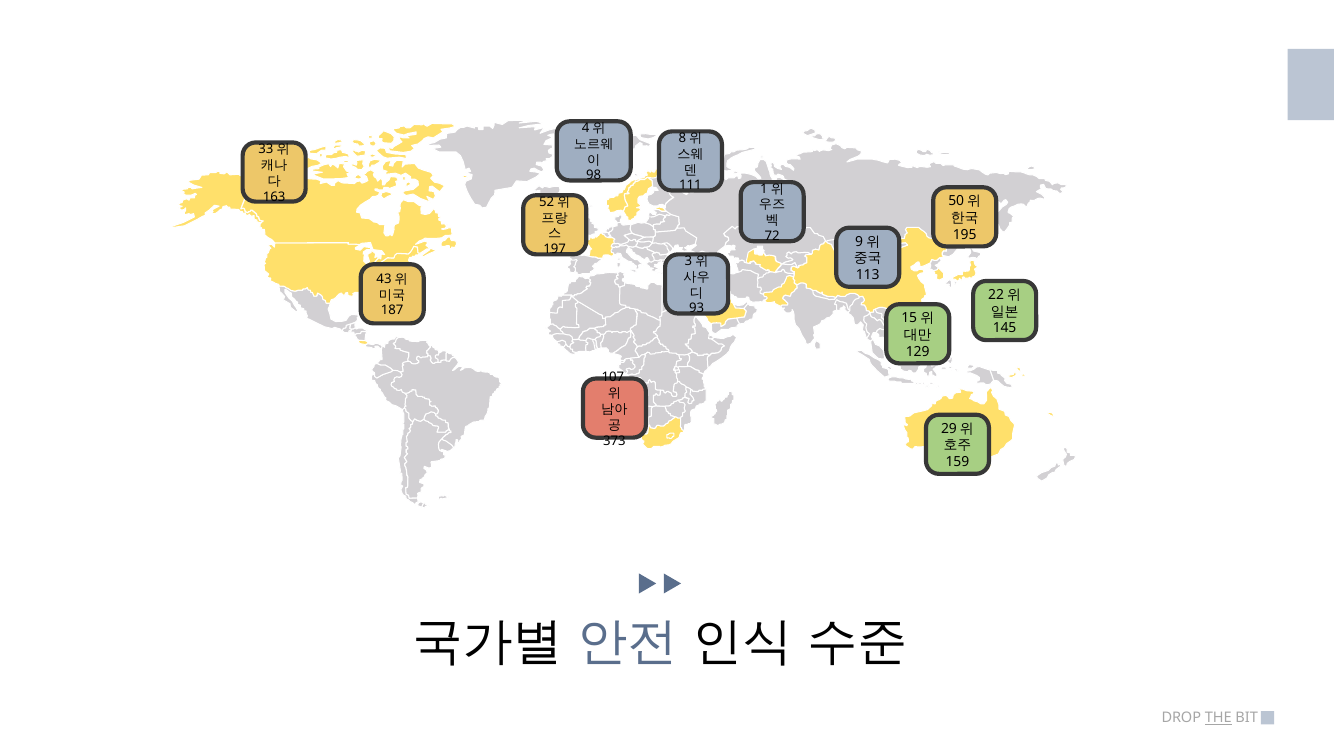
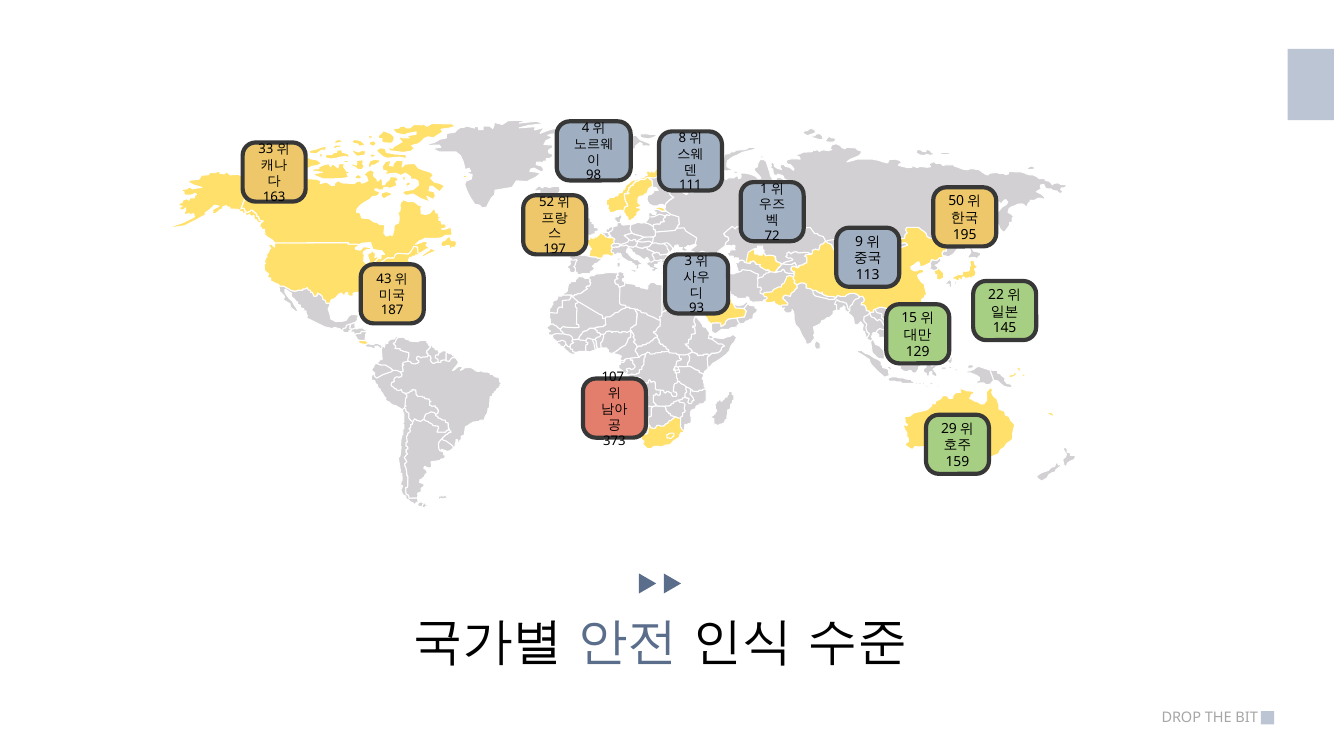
THE underline: present -> none (1218, 717)
